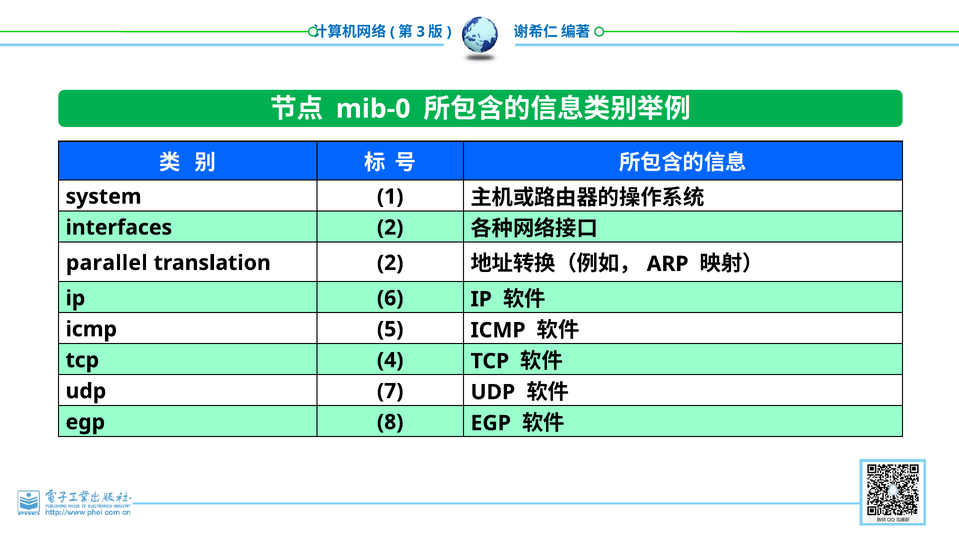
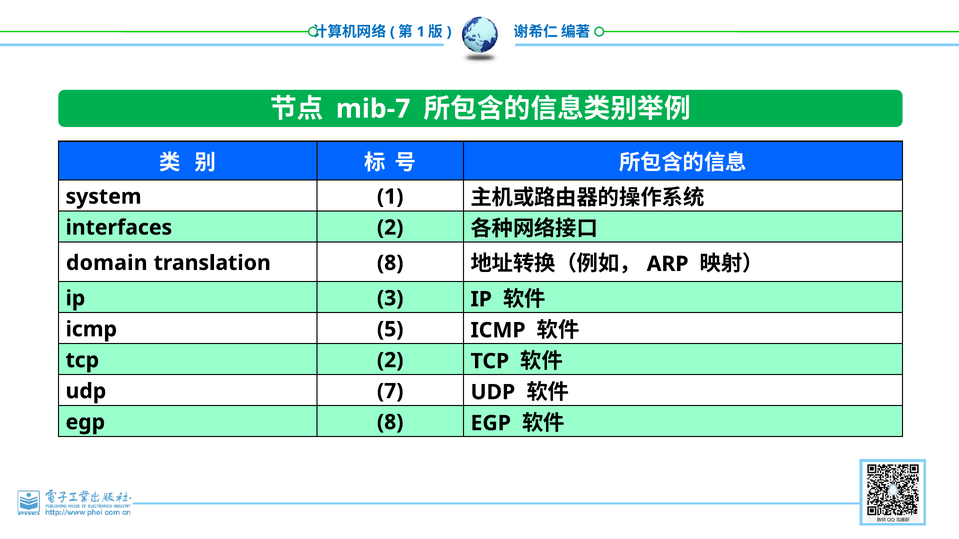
3: 3 -> 1 (421, 32)
mib-0: mib-0 -> mib-7 (373, 109)
parallel: parallel -> domain (107, 263)
translation 2: 2 -> 8 (390, 263)
6: 6 -> 3 (390, 299)
tcp 4: 4 -> 2 (390, 361)
